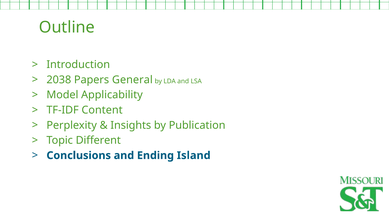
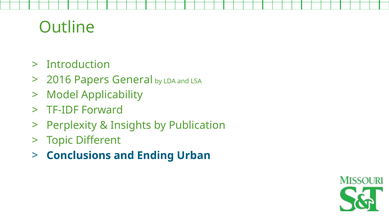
2038: 2038 -> 2016 (59, 80)
Content: Content -> Forward (102, 110)
Island: Island -> Urban (194, 155)
